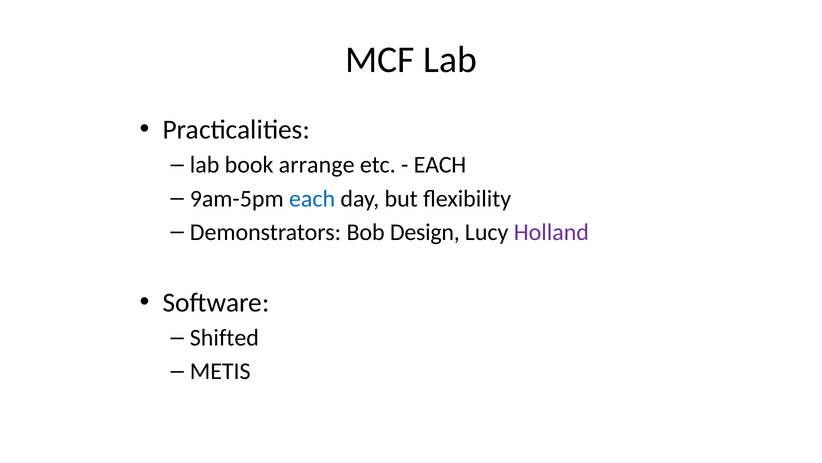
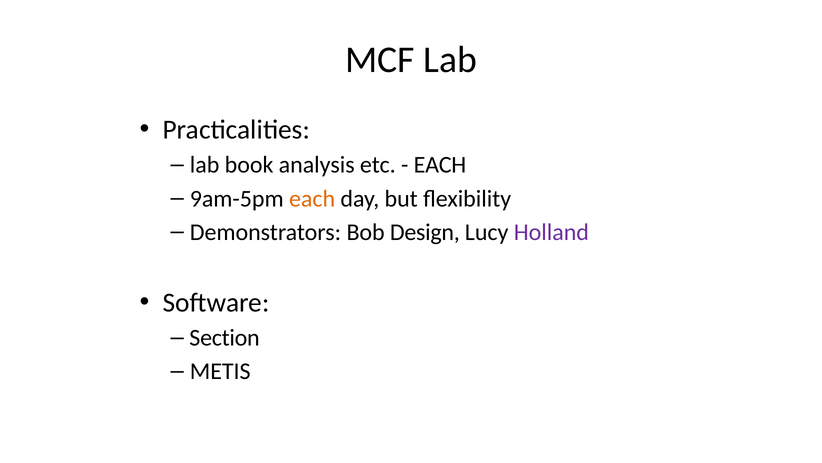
arrange: arrange -> analysis (317, 165)
each colour: blue -> orange (312, 198)
Shifted: Shifted -> Section (225, 337)
